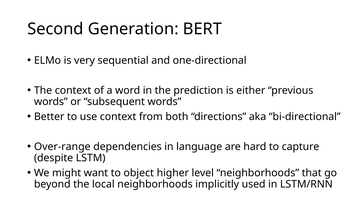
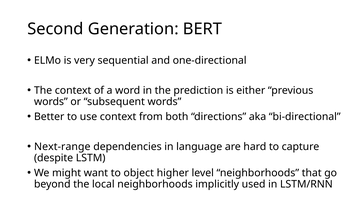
Over-range: Over-range -> Next-range (62, 147)
